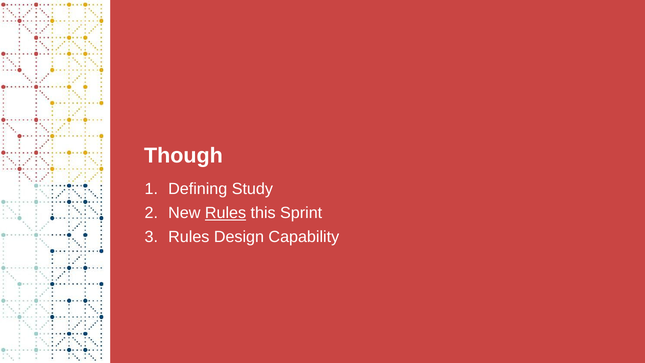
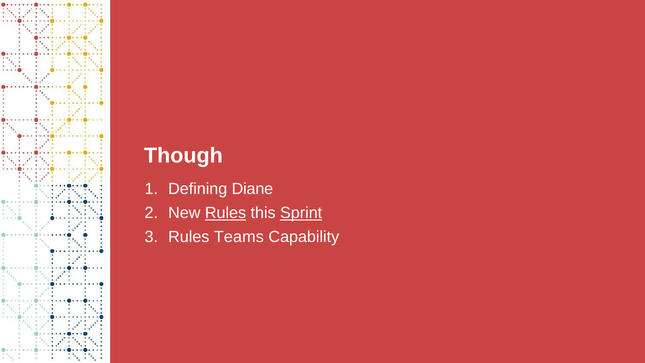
Study: Study -> Diane (252, 189)
Sprint underline: none -> present (301, 213)
Design: Design -> Teams (239, 237)
